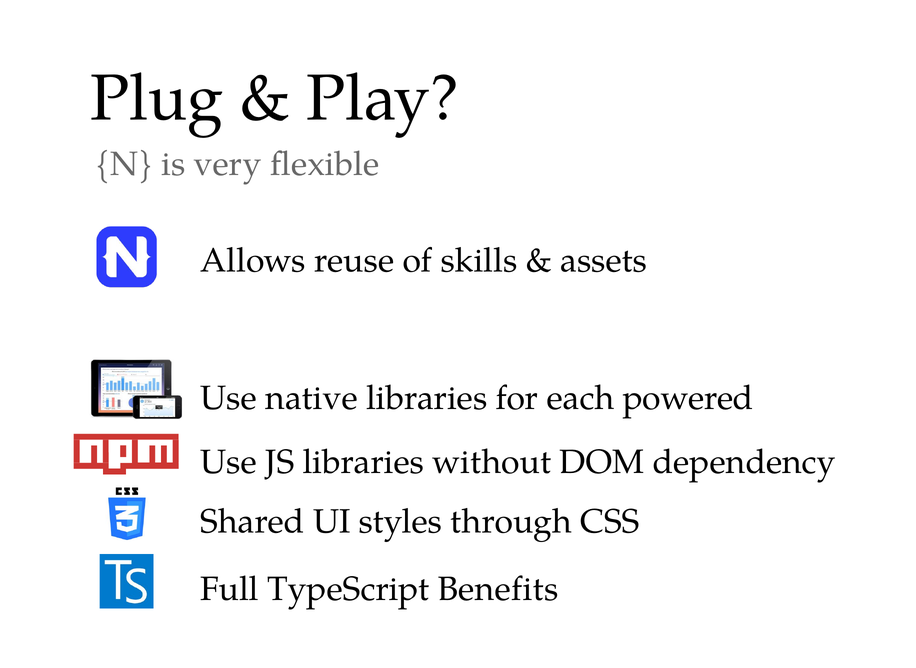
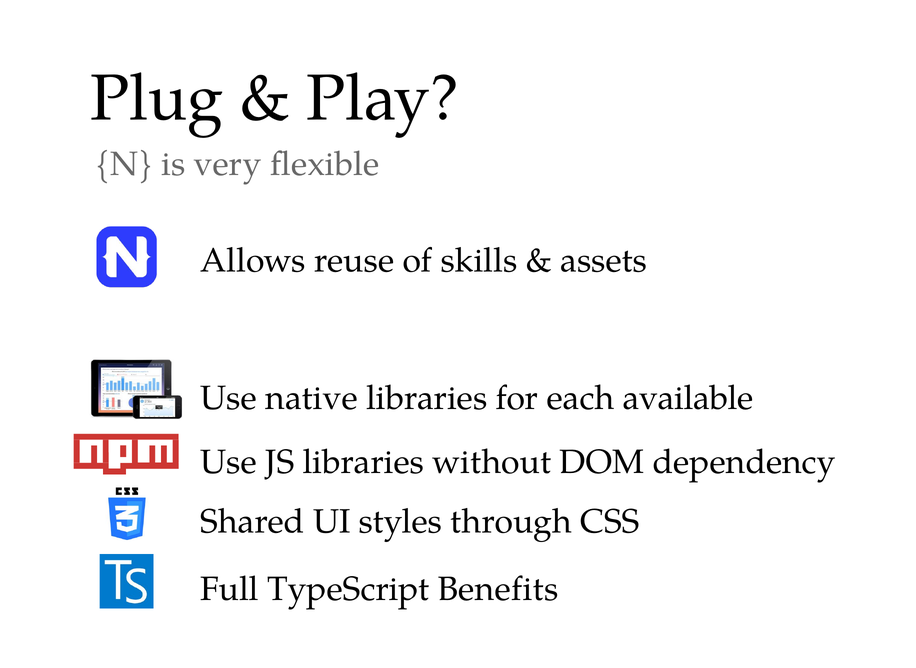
powered: powered -> available (688, 398)
